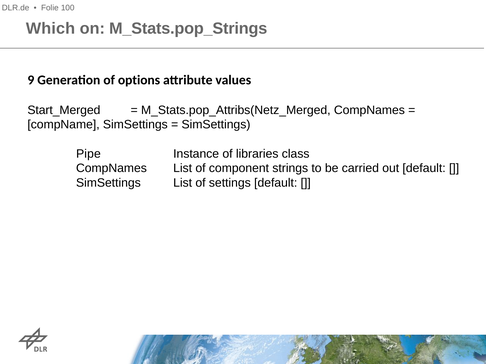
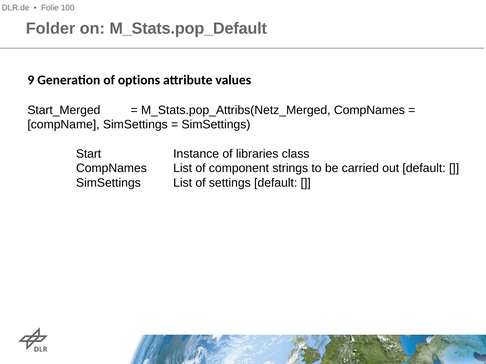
Which: Which -> Folder (51, 29)
M_Stats.pop_Strings: M_Stats.pop_Strings -> M_Stats.pop_Default (188, 29)
Pipe: Pipe -> Start (89, 154)
